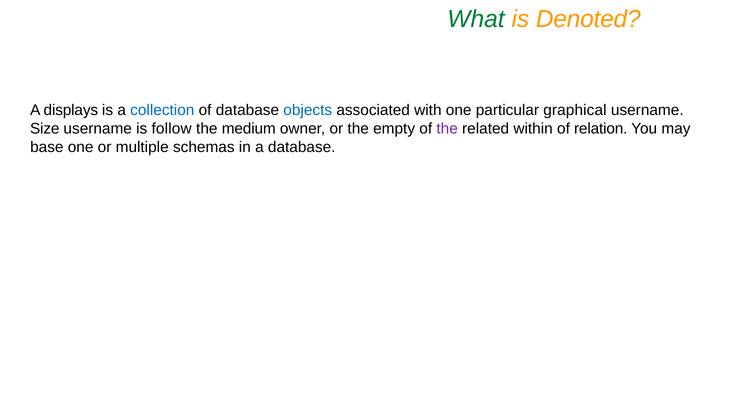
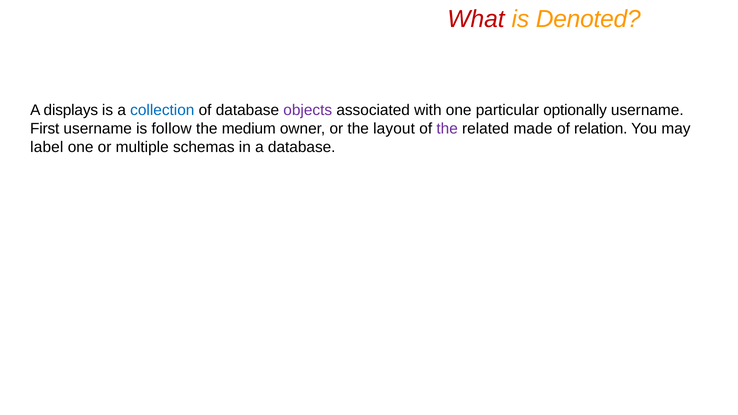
What colour: green -> red (476, 19)
objects colour: blue -> purple (308, 110)
graphical: graphical -> optionally (575, 110)
Size: Size -> First (45, 129)
empty: empty -> layout (394, 129)
within: within -> made (533, 129)
base: base -> label (47, 147)
